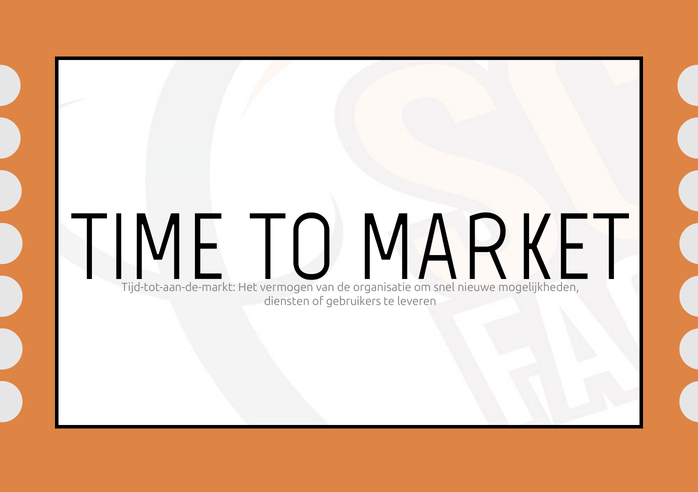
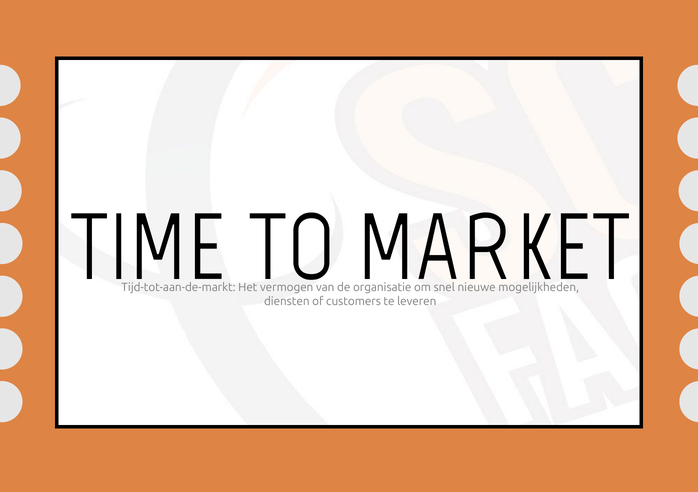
gebruikers: gebruikers -> customers (354, 302)
